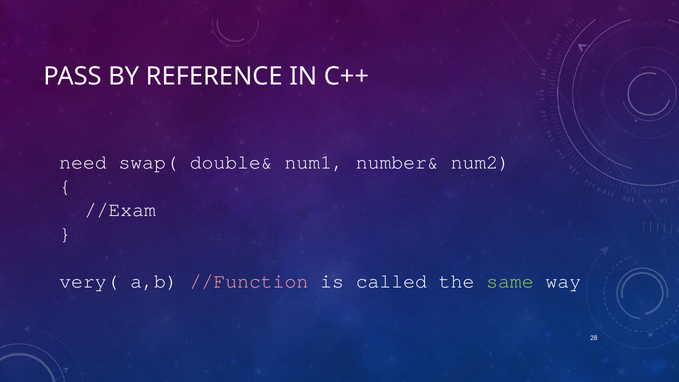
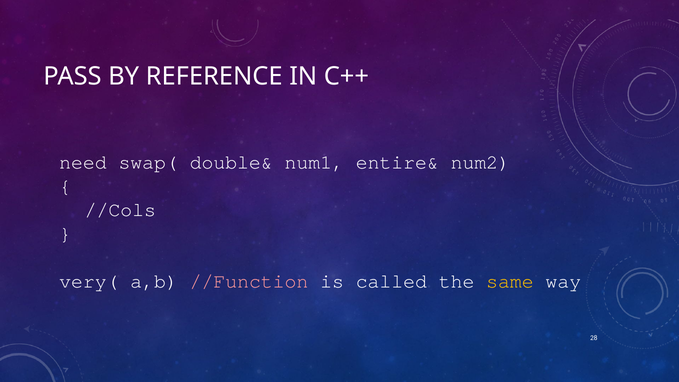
number&: number& -> entire& (397, 162)
//Exam: //Exam -> //Cols (120, 210)
same colour: light green -> yellow (510, 281)
